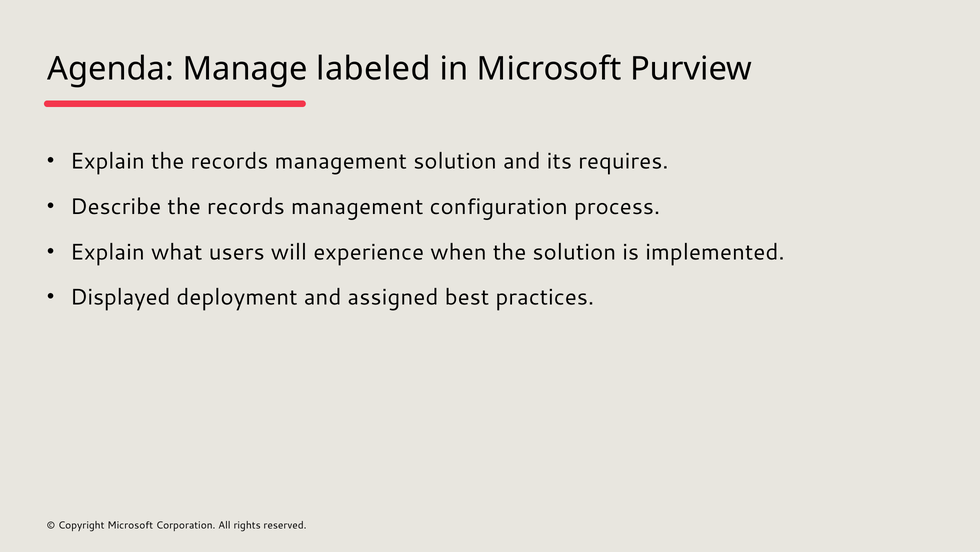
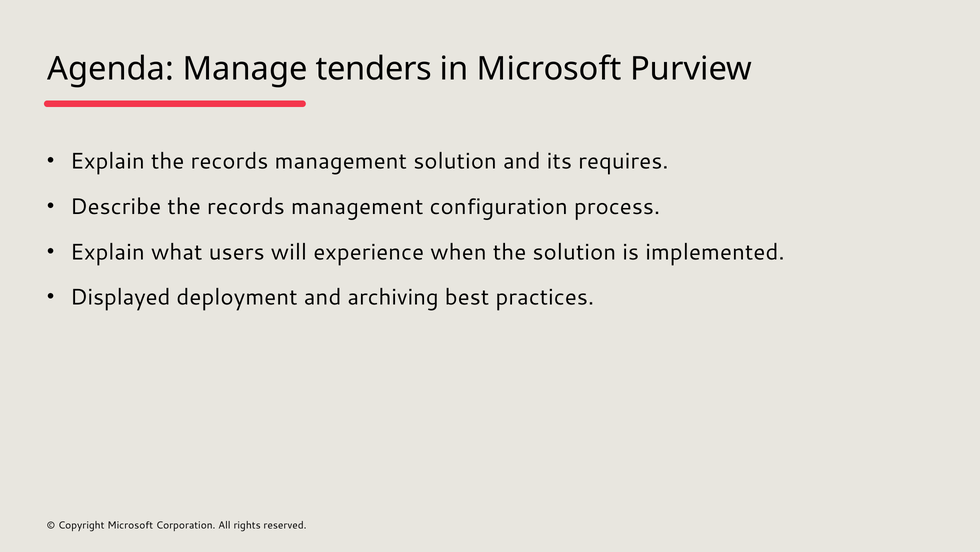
labeled: labeled -> tenders (374, 69)
assigned: assigned -> archiving (393, 297)
